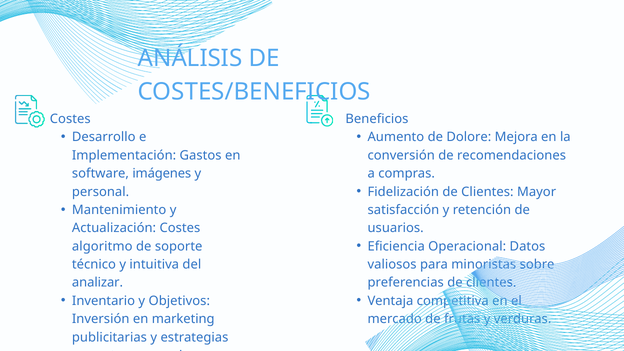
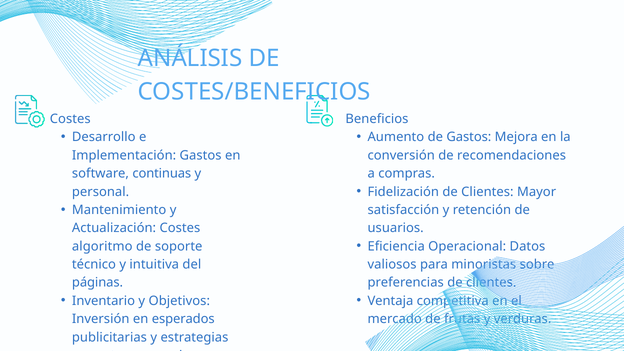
de Dolore: Dolore -> Gastos (469, 137)
imágenes: imágenes -> continuas (162, 174)
analizar: analizar -> páginas (98, 283)
marketing: marketing -> esperados (183, 319)
